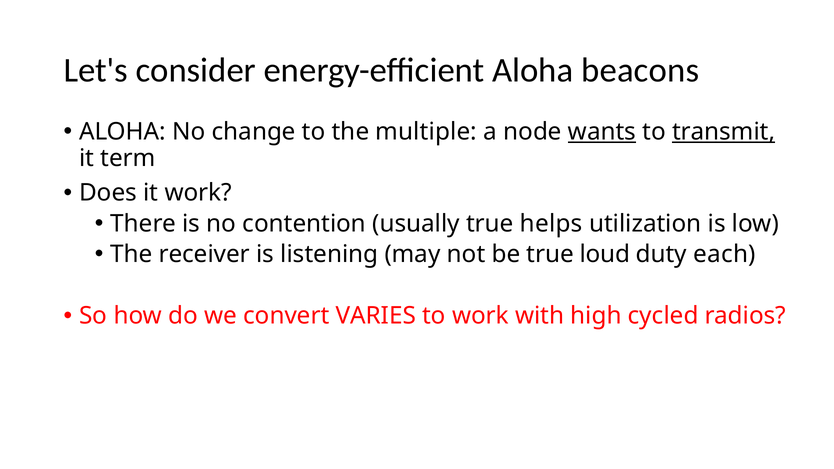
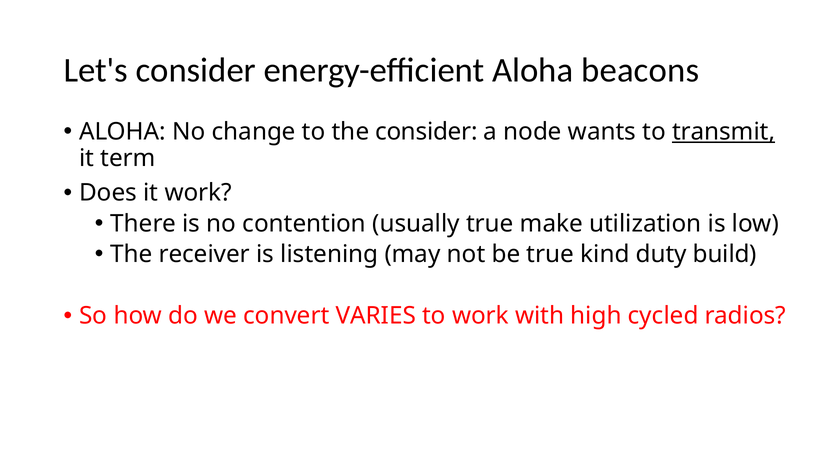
the multiple: multiple -> consider (426, 132)
wants underline: present -> none (602, 132)
helps: helps -> make (551, 224)
loud: loud -> kind (605, 254)
each: each -> build (725, 254)
